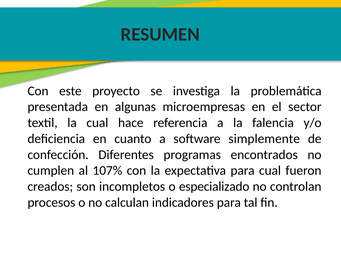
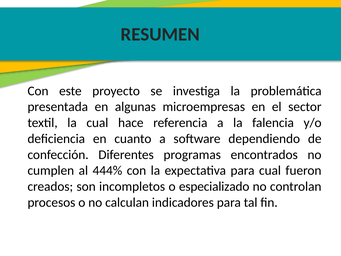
simplemente: simplemente -> dependiendo (264, 139)
107%: 107% -> 444% (107, 170)
